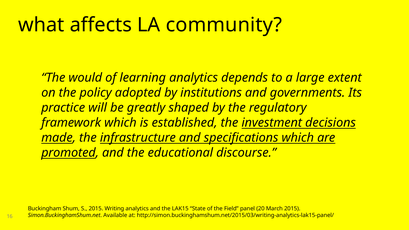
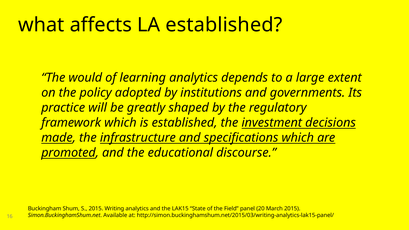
LA community: community -> established (224, 25)
